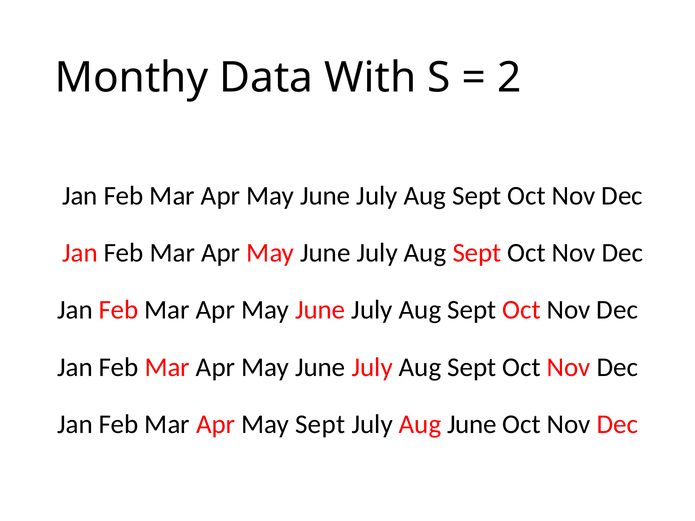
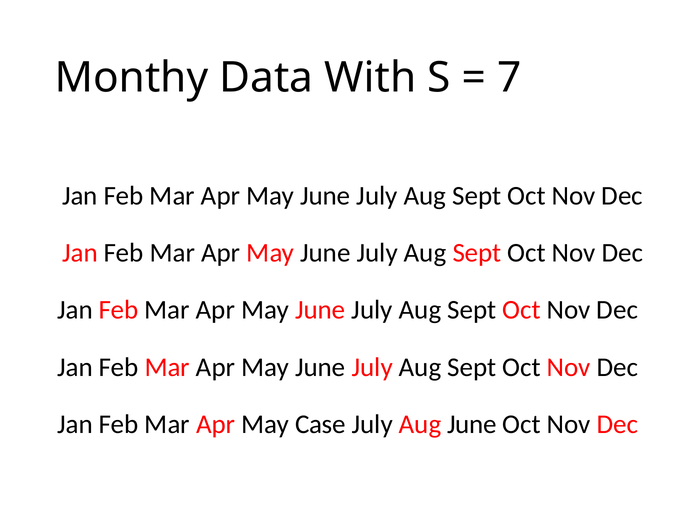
2: 2 -> 7 (509, 78)
May Sept: Sept -> Case (320, 425)
